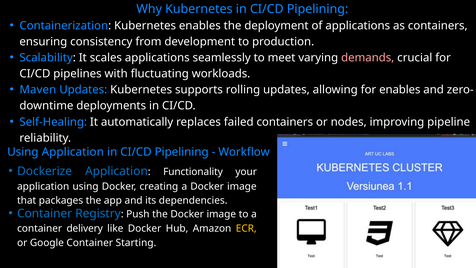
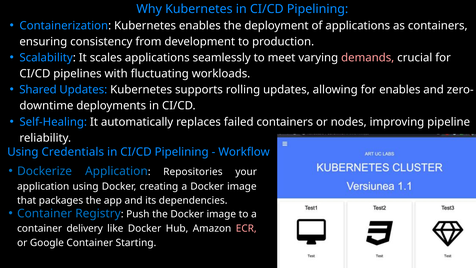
Maven: Maven -> Shared (38, 90)
Using Application: Application -> Credentials (73, 152)
Functionality: Functionality -> Repositories (193, 172)
ECR colour: yellow -> pink (246, 228)
